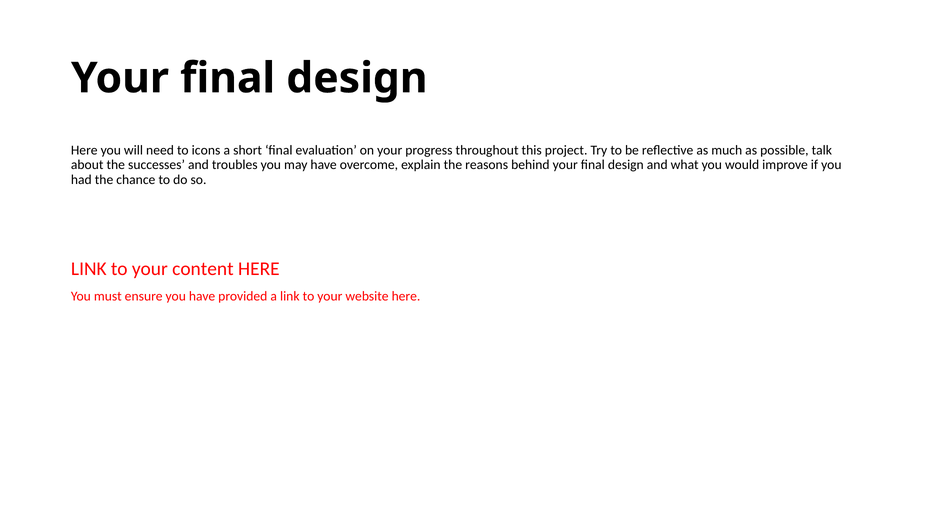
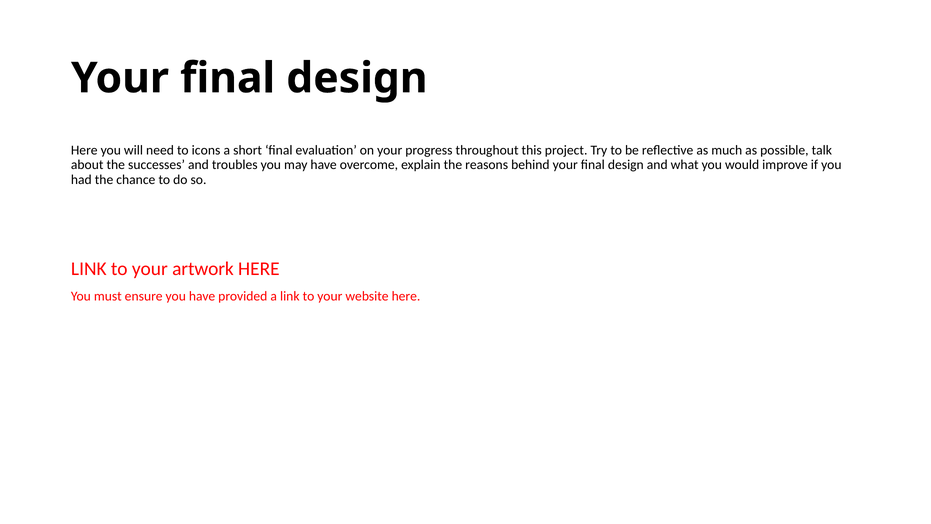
content: content -> artwork (203, 268)
